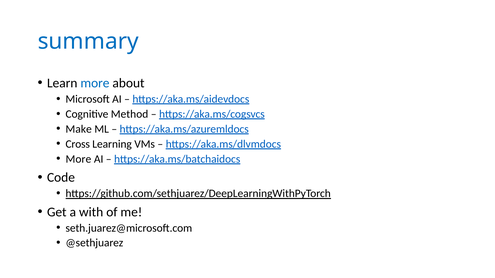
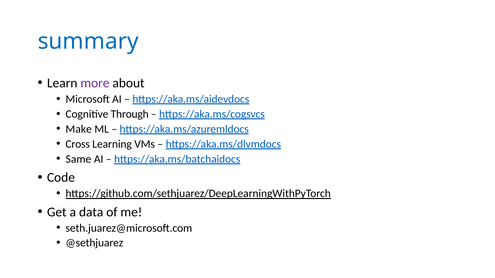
more colour: blue -> purple (95, 83)
Method: Method -> Through (130, 114)
More: More -> Same (78, 159)
with: with -> data (91, 212)
